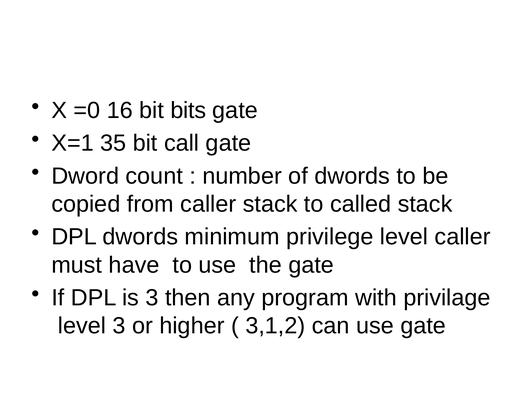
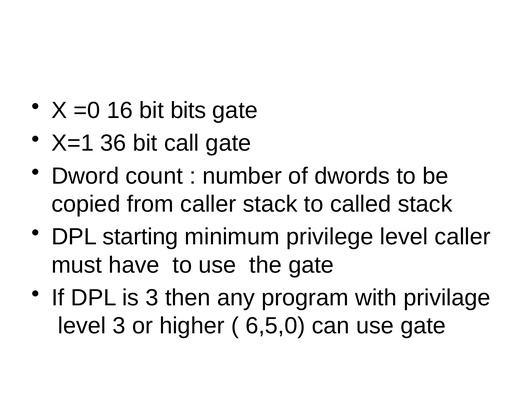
35: 35 -> 36 (113, 143)
DPL dwords: dwords -> starting (140, 237)
3,1,2: 3,1,2 -> 6,5,0 (275, 326)
